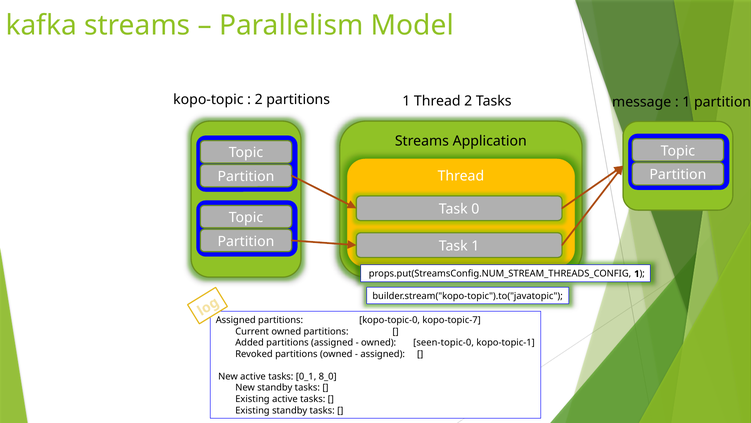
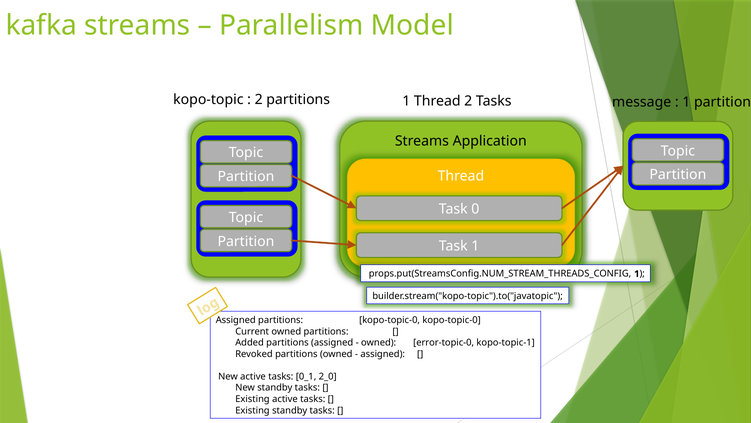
kopo-topic-0 kopo-topic-7: kopo-topic-7 -> kopo-topic-0 (452, 320)
seen-topic-0: seen-topic-0 -> error-topic-0 (444, 342)
8_0: 8_0 -> 2_0 (328, 376)
